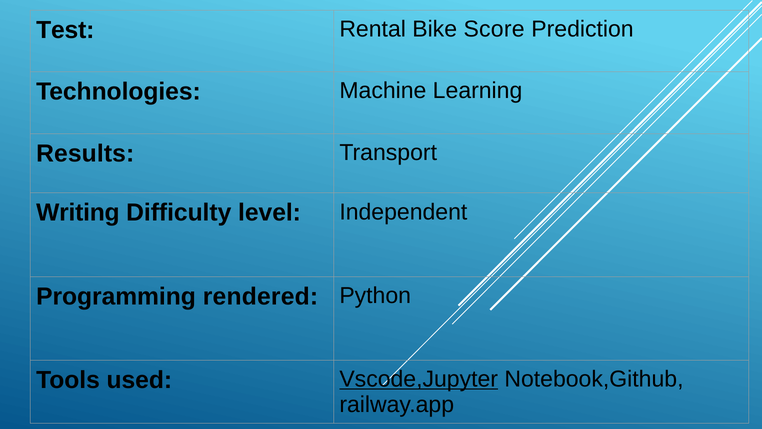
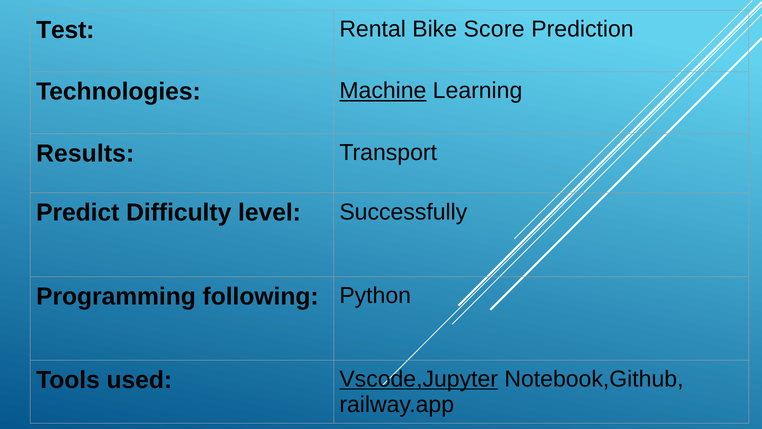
Machine underline: none -> present (383, 91)
Writing: Writing -> Predict (78, 213)
Independent: Independent -> Successfully (403, 212)
rendered: rendered -> following (261, 296)
